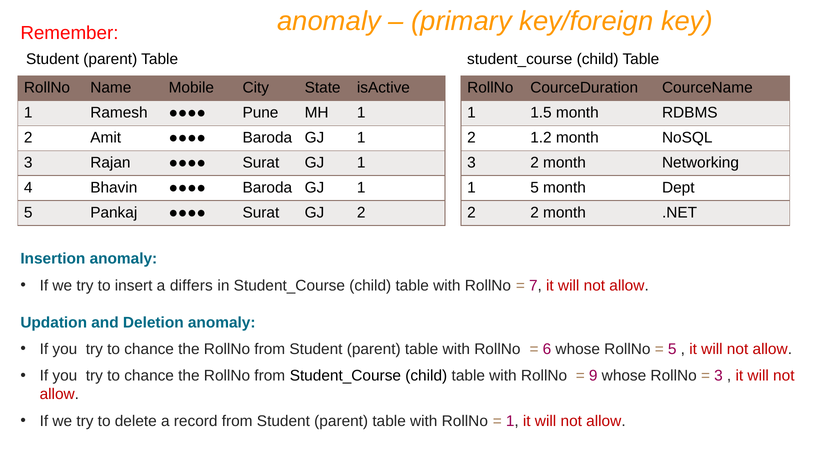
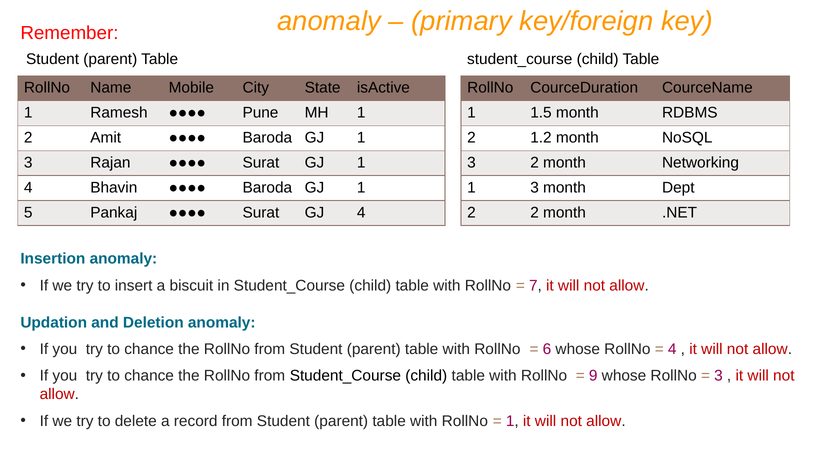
5: 5 -> 3 (535, 188)
GJ 2: 2 -> 4 (361, 213)
differs: differs -> biscuit (191, 286)
5: 5 -> 4 (672, 349)
